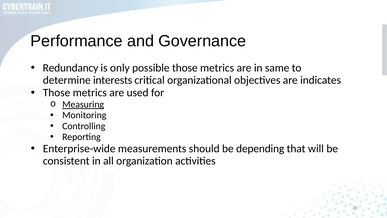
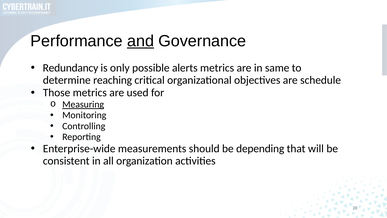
and underline: none -> present (141, 41)
possible those: those -> alerts (185, 68)
interests: interests -> reaching (113, 80)
indicates: indicates -> schedule (321, 80)
